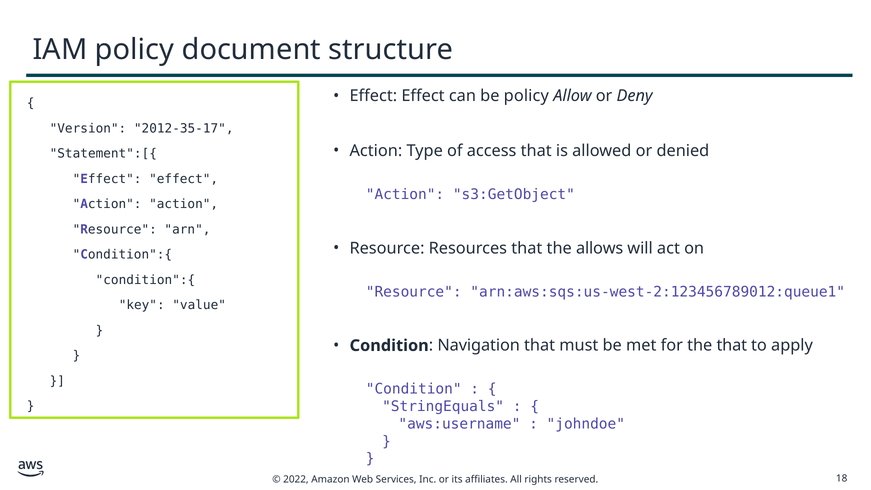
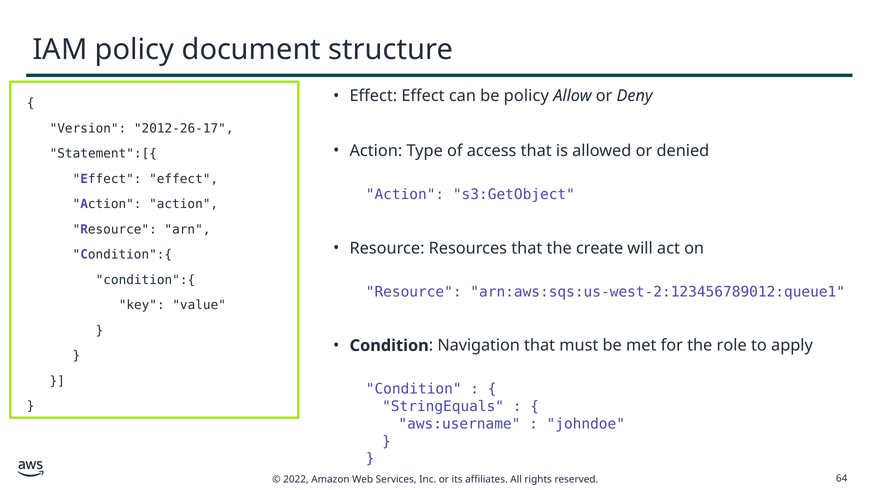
2012-35-17: 2012-35-17 -> 2012-26-17 (184, 128)
allows: allows -> create (600, 248)
the that: that -> role (732, 346)
18: 18 -> 64 (842, 479)
